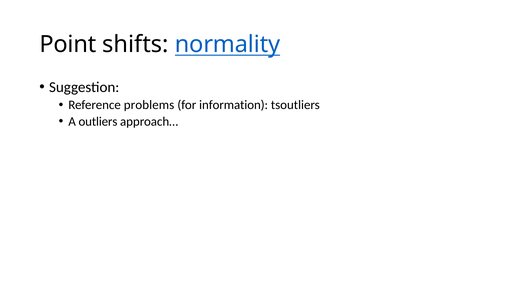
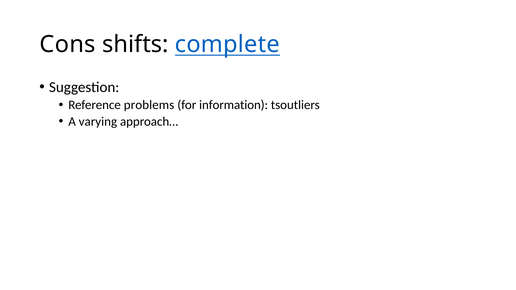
Point: Point -> Cons (68, 44)
normality: normality -> complete (227, 44)
outliers: outliers -> varying (98, 122)
